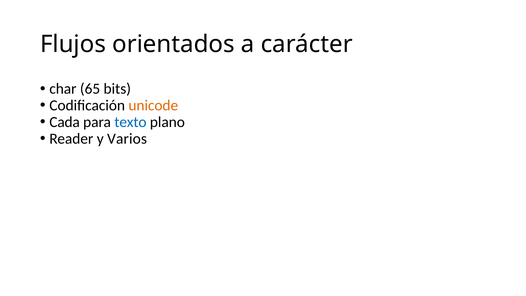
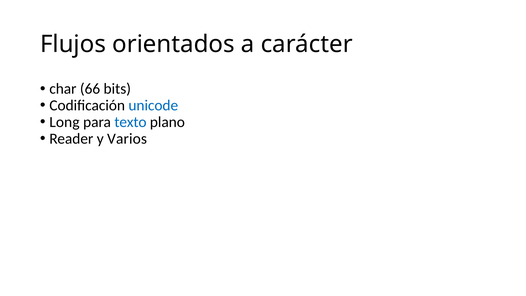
65: 65 -> 66 (90, 89)
unicode colour: orange -> blue (153, 105)
Cada: Cada -> Long (64, 122)
